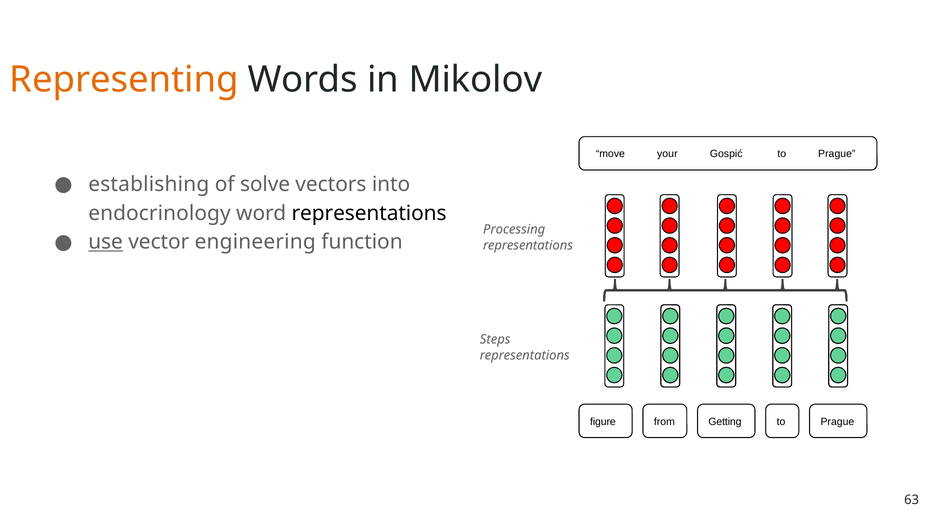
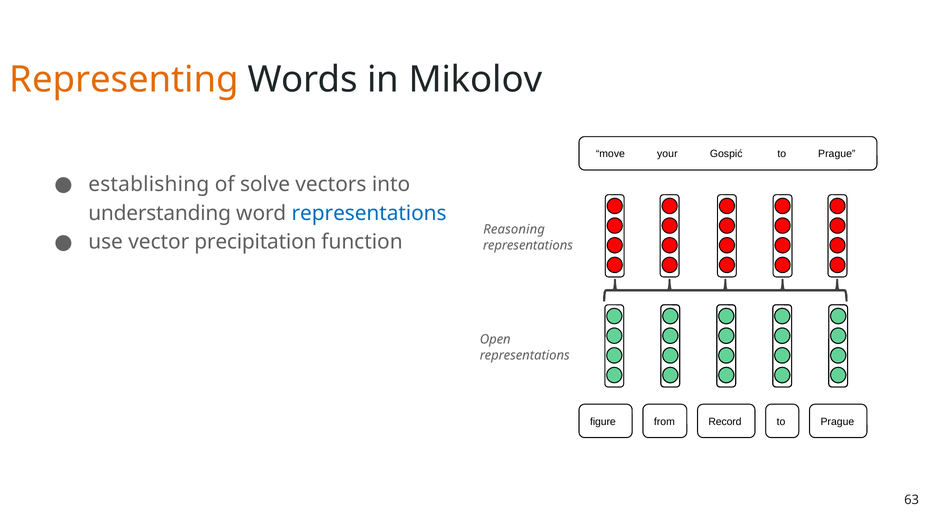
endocrinology: endocrinology -> understanding (160, 213)
representations colour: black -> blue (369, 213)
Processing: Processing -> Reasoning (514, 230)
use underline: present -> none (106, 242)
engineering: engineering -> precipitation (255, 242)
Steps: Steps -> Open (495, 340)
Getting: Getting -> Record (725, 422)
